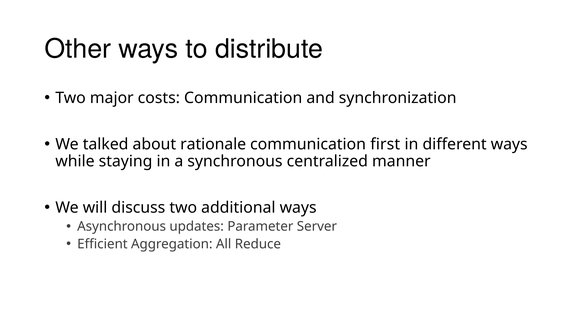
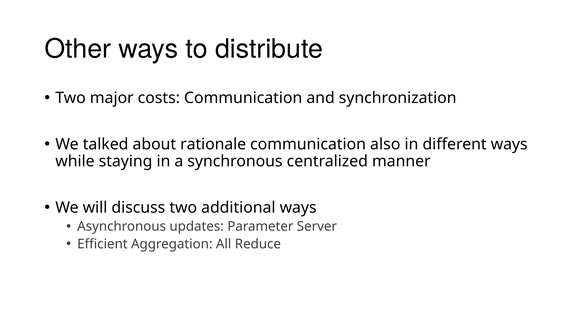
first: first -> also (385, 144)
